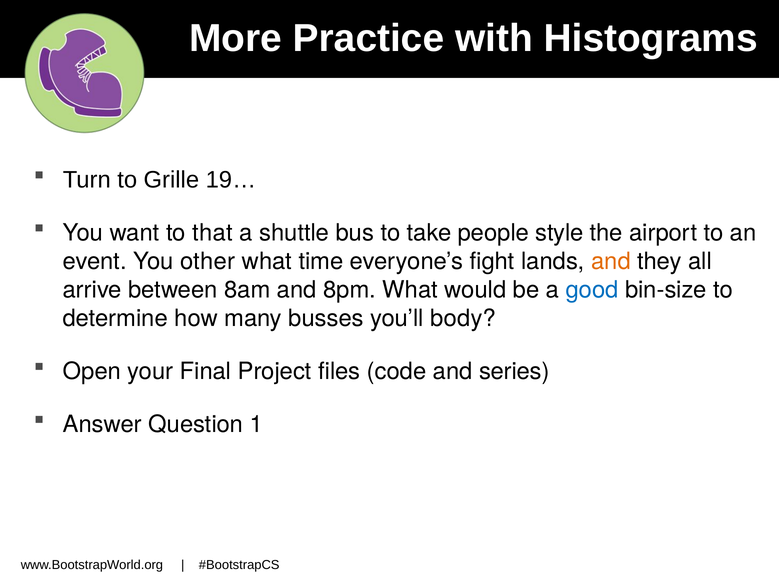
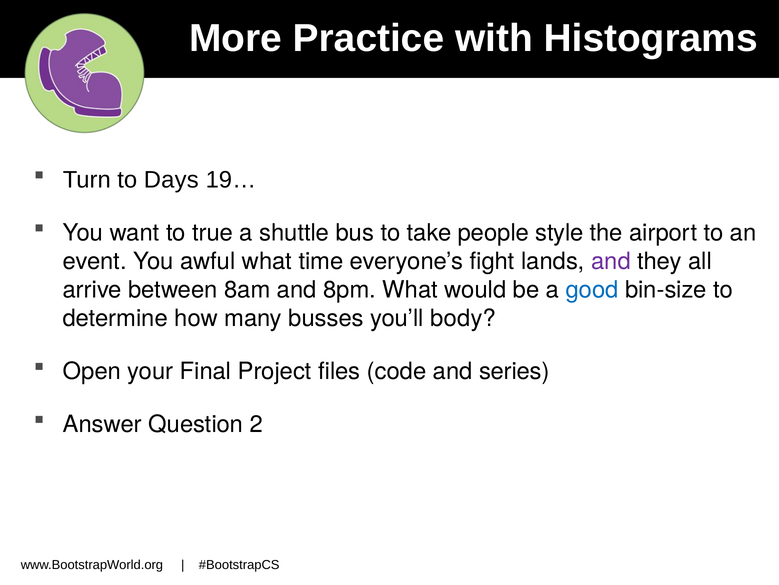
Grille: Grille -> Days (171, 180)
that: that -> true (213, 232)
other: other -> awful (208, 261)
and colour: orange -> purple (611, 261)
1: 1 -> 2 (256, 424)
